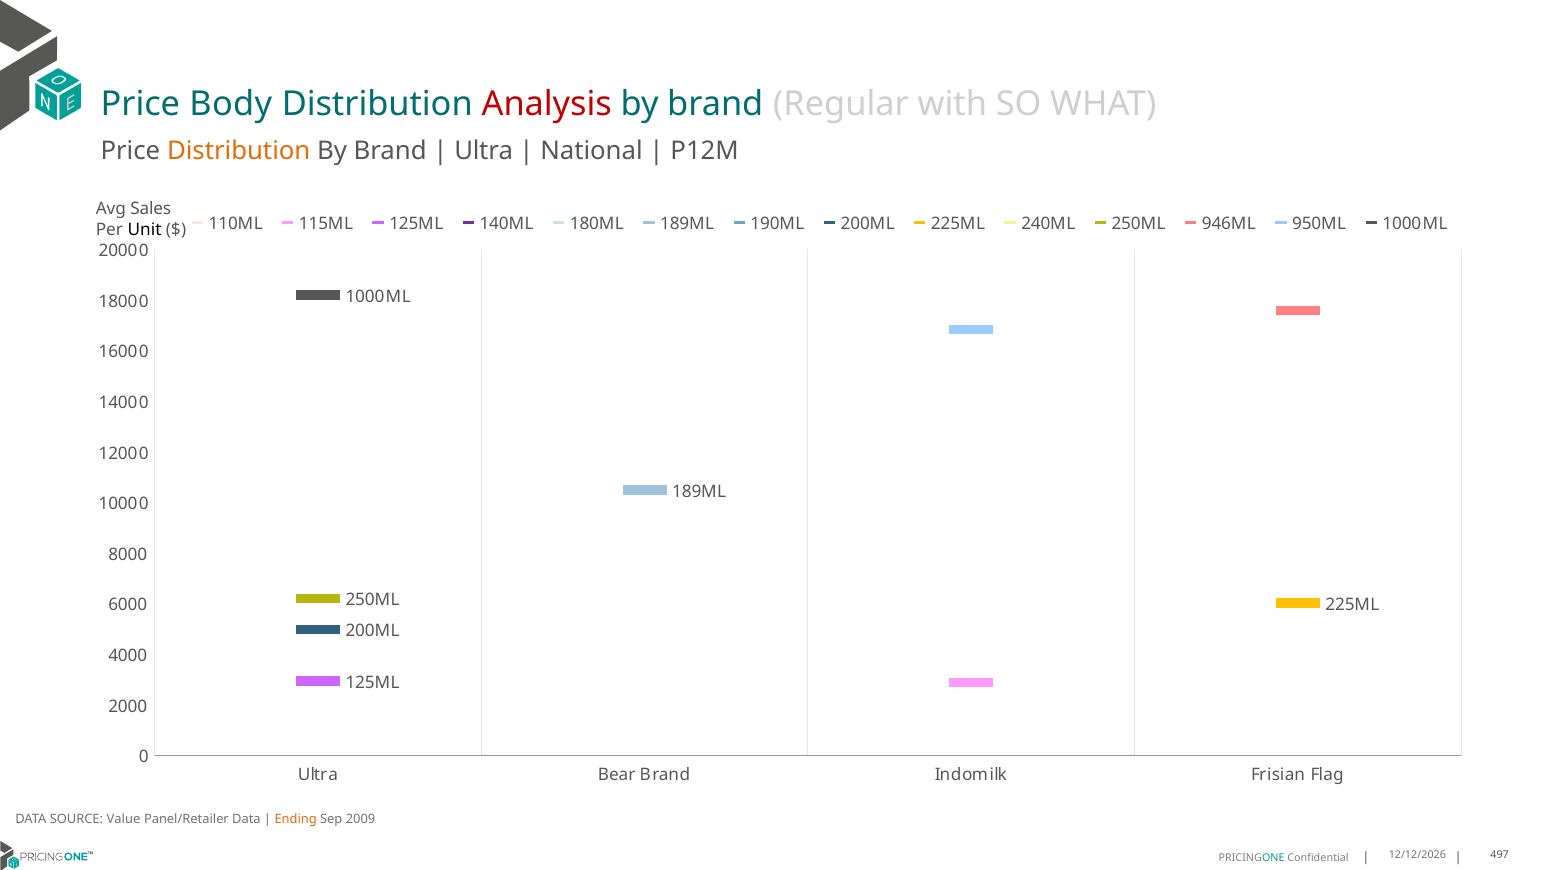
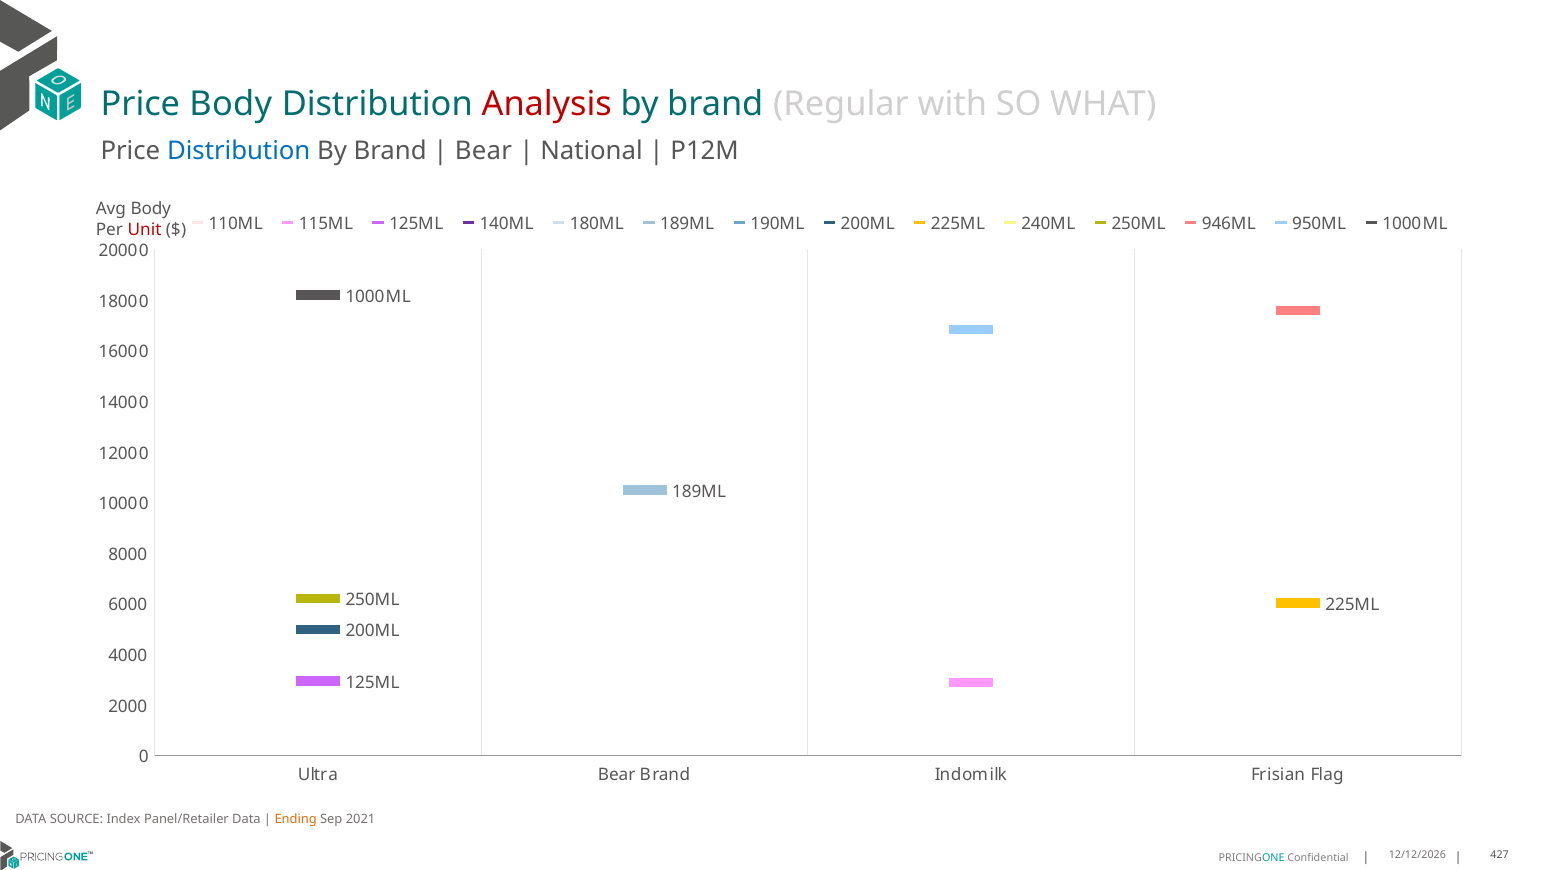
Distribution colour: orange -> blue (239, 151)
Ultra: Ultra -> Bear (483, 151)
Avg Sales: Sales -> Body (151, 209)
Unit colour: black -> red (144, 230)
Value: Value -> Index (124, 820)
2009: 2009 -> 2021 (361, 820)
497: 497 -> 427 (1500, 856)
